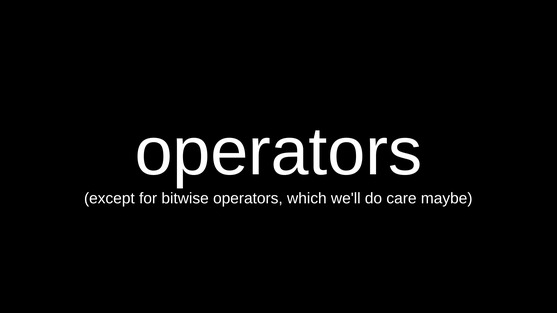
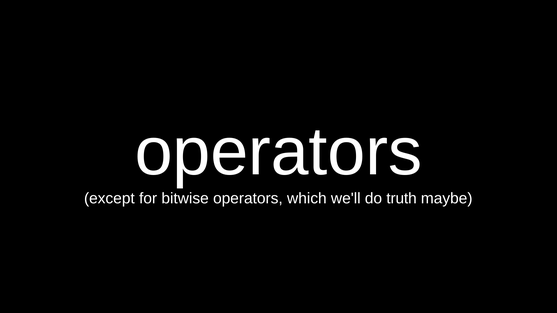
care: care -> truth (402, 199)
